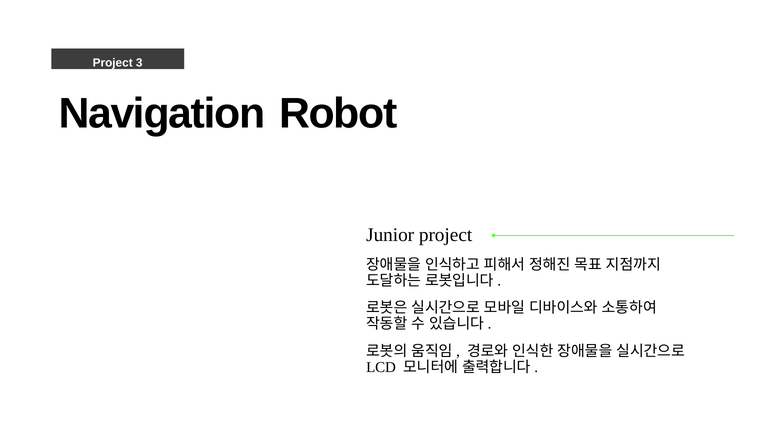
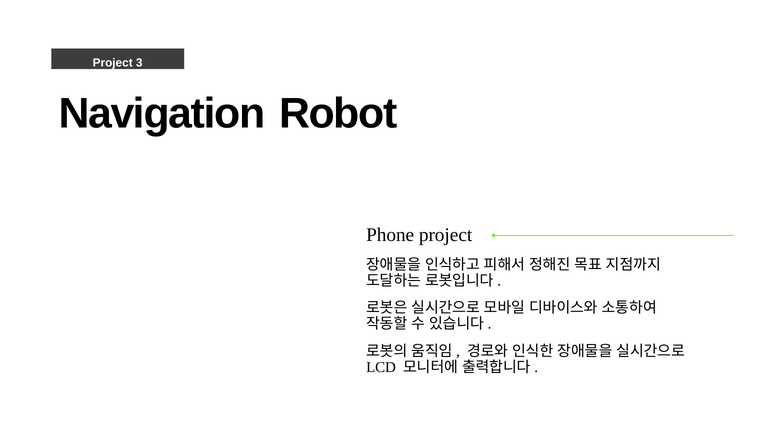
Junior: Junior -> Phone (390, 235)
